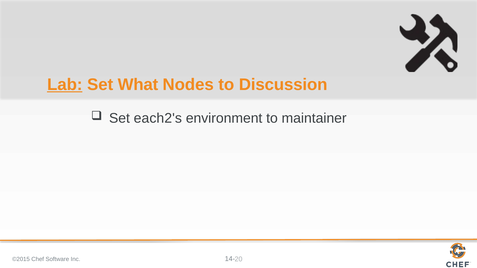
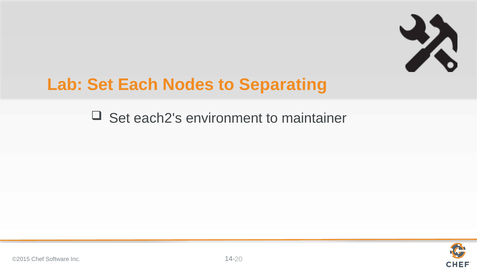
Lab underline: present -> none (65, 85)
What: What -> Each (138, 85)
Discussion: Discussion -> Separating (283, 85)
